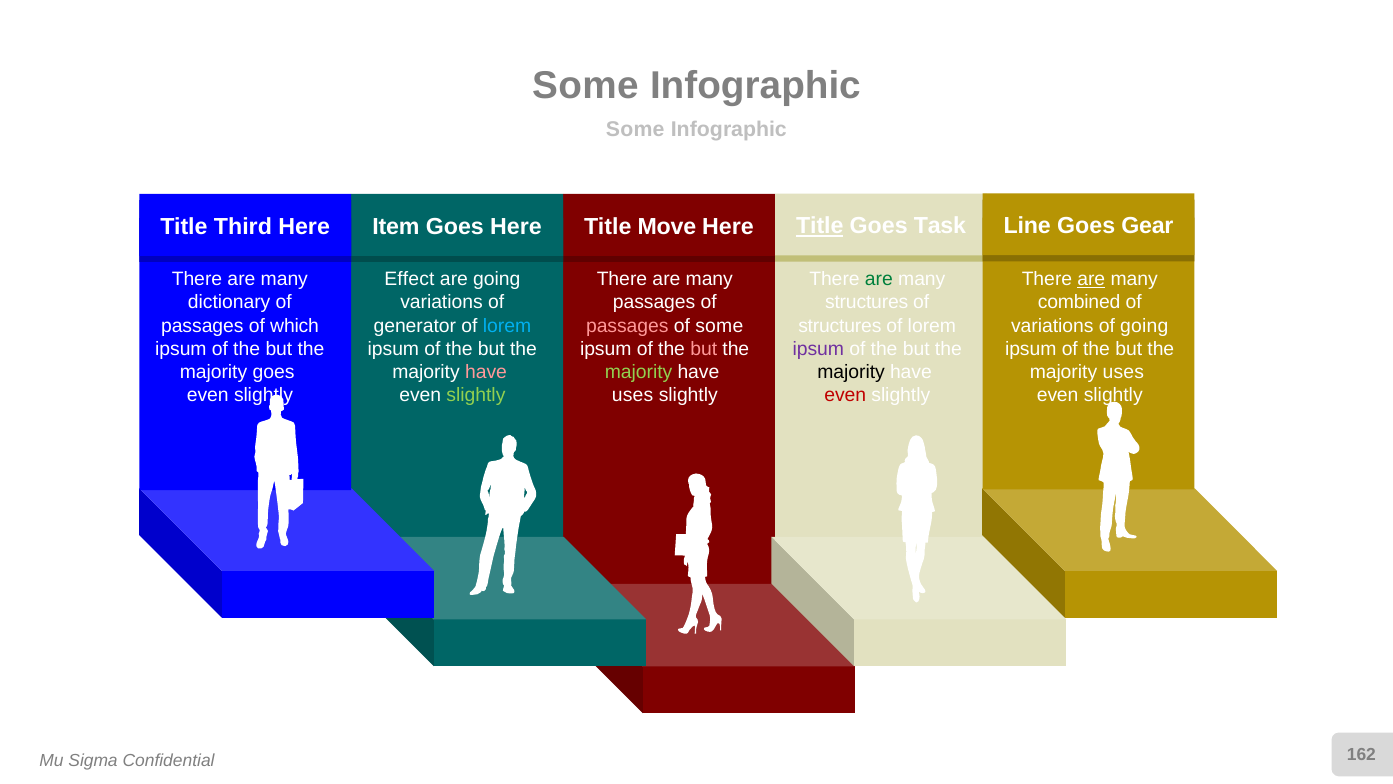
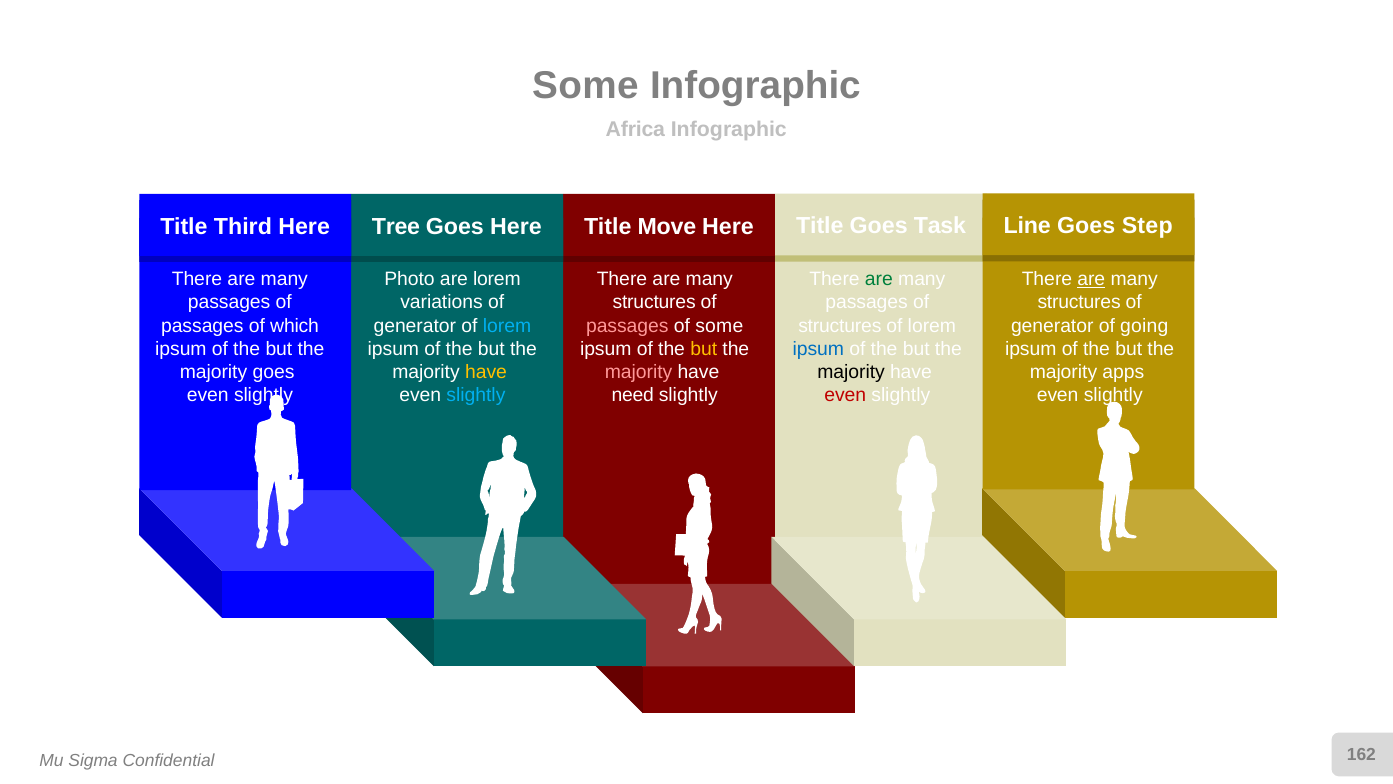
Some: Some -> Africa (635, 129)
Title underline: present -> none (820, 226)
Item: Item -> Tree (396, 226)
Gear: Gear -> Step (1147, 226)
Effect: Effect -> Photo (410, 279)
are going: going -> lorem (497, 279)
dictionary: dictionary -> passages (229, 302)
passages: passages -> structures (654, 302)
structures: structures -> passages (867, 302)
combined: combined -> structures (1079, 302)
variations: variations -> generator (1052, 326)
but colour: pink -> yellow (704, 349)
ipsum colour: purple -> blue (818, 349)
have colour: pink -> yellow (486, 372)
majority colour: light green -> pink (639, 372)
majority uses: uses -> apps (1123, 372)
slightly colour: light green -> light blue (476, 395)
uses: uses -> need (633, 395)
